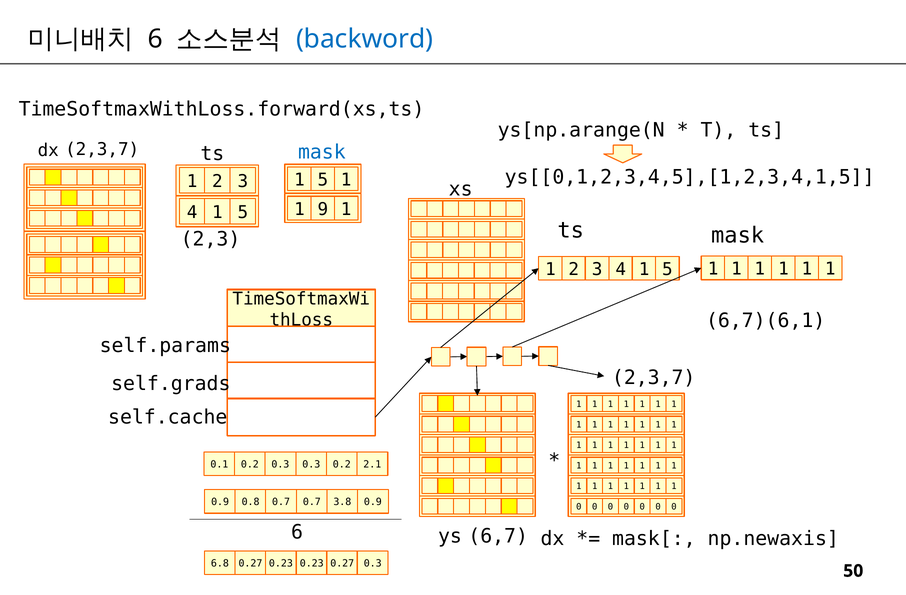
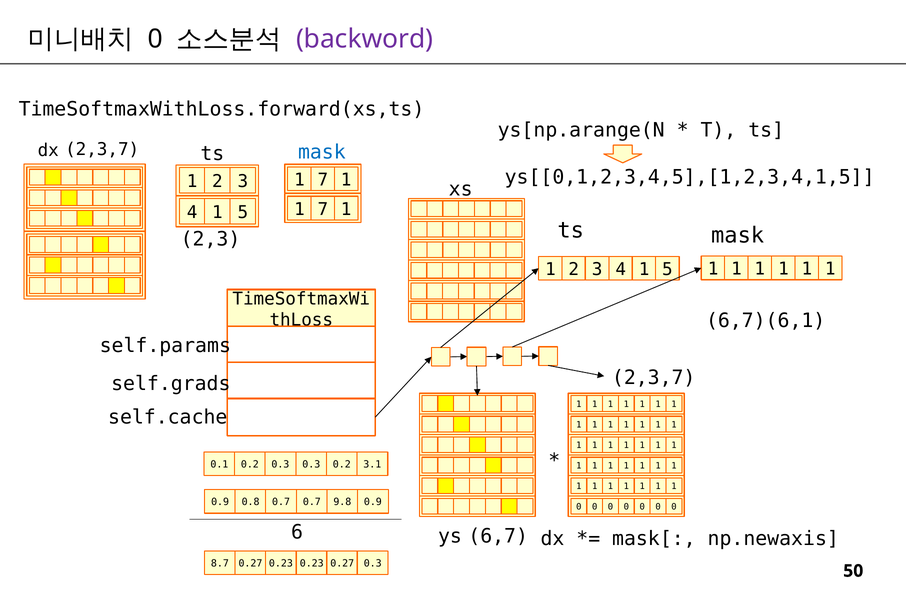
6: 6 -> 0 (155, 39)
backword colour: blue -> purple (365, 39)
5: 5 -> 7 (323, 180)
5 1 9: 9 -> 7 (323, 209)
2.1: 2.1 -> 3.1 (372, 464)
3.8: 3.8 -> 9.8 (342, 502)
6.8: 6.8 -> 8.7 (220, 564)
